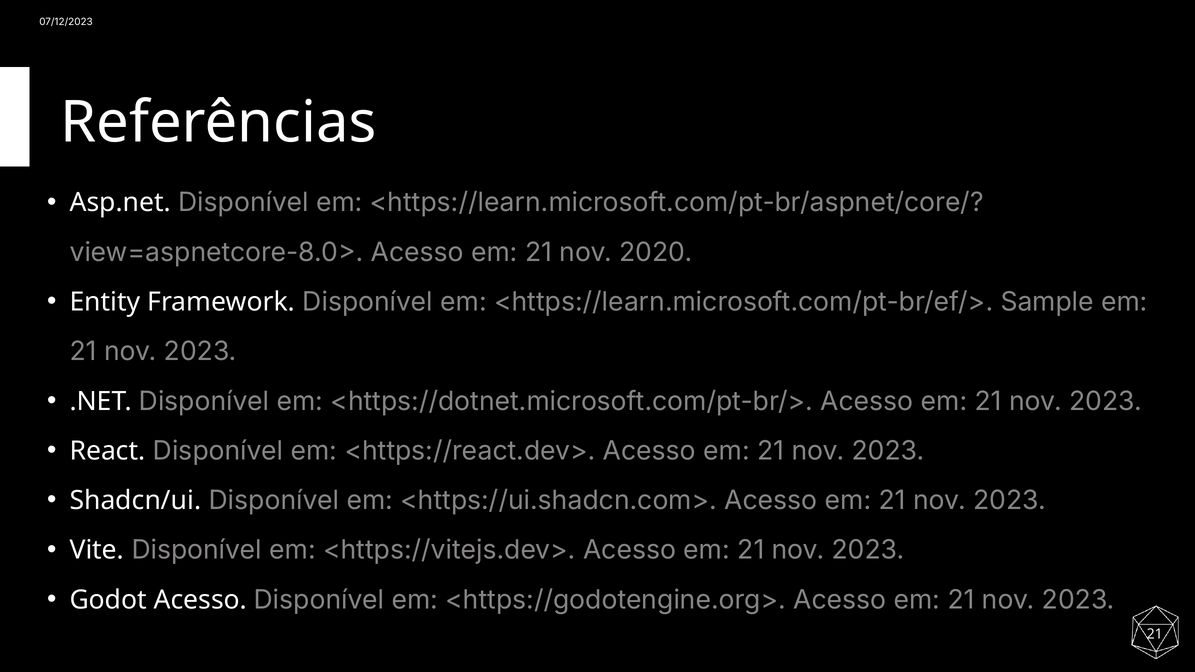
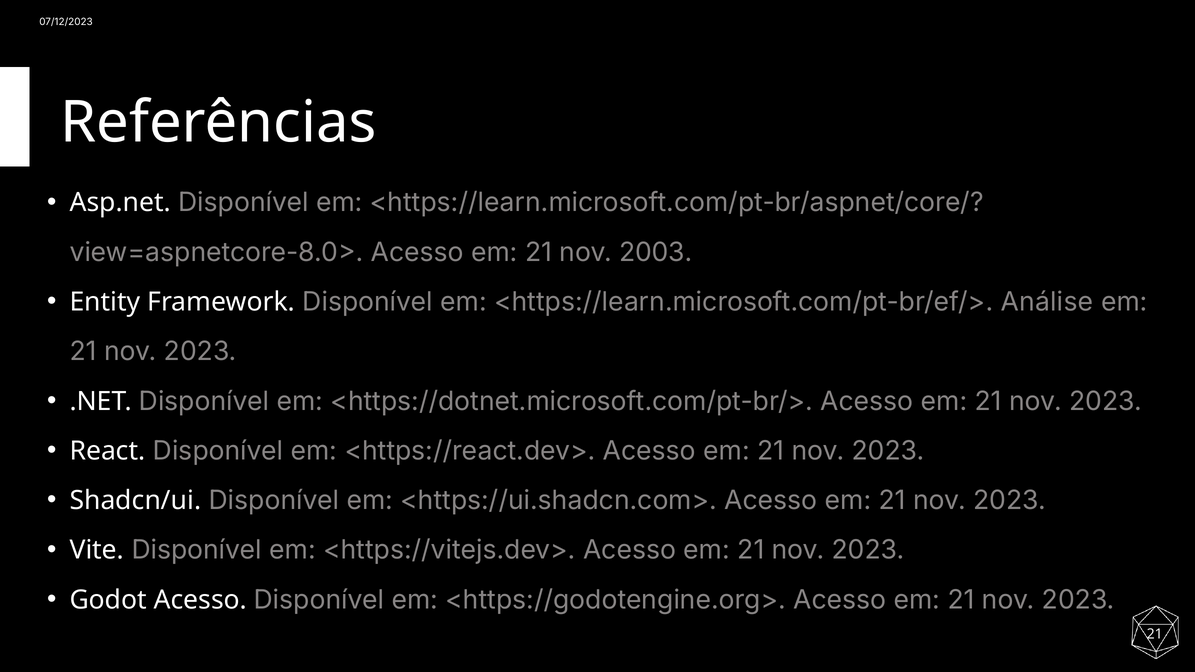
2020: 2020 -> 2003 (656, 252)
Sample: Sample -> Análise (1047, 302)
